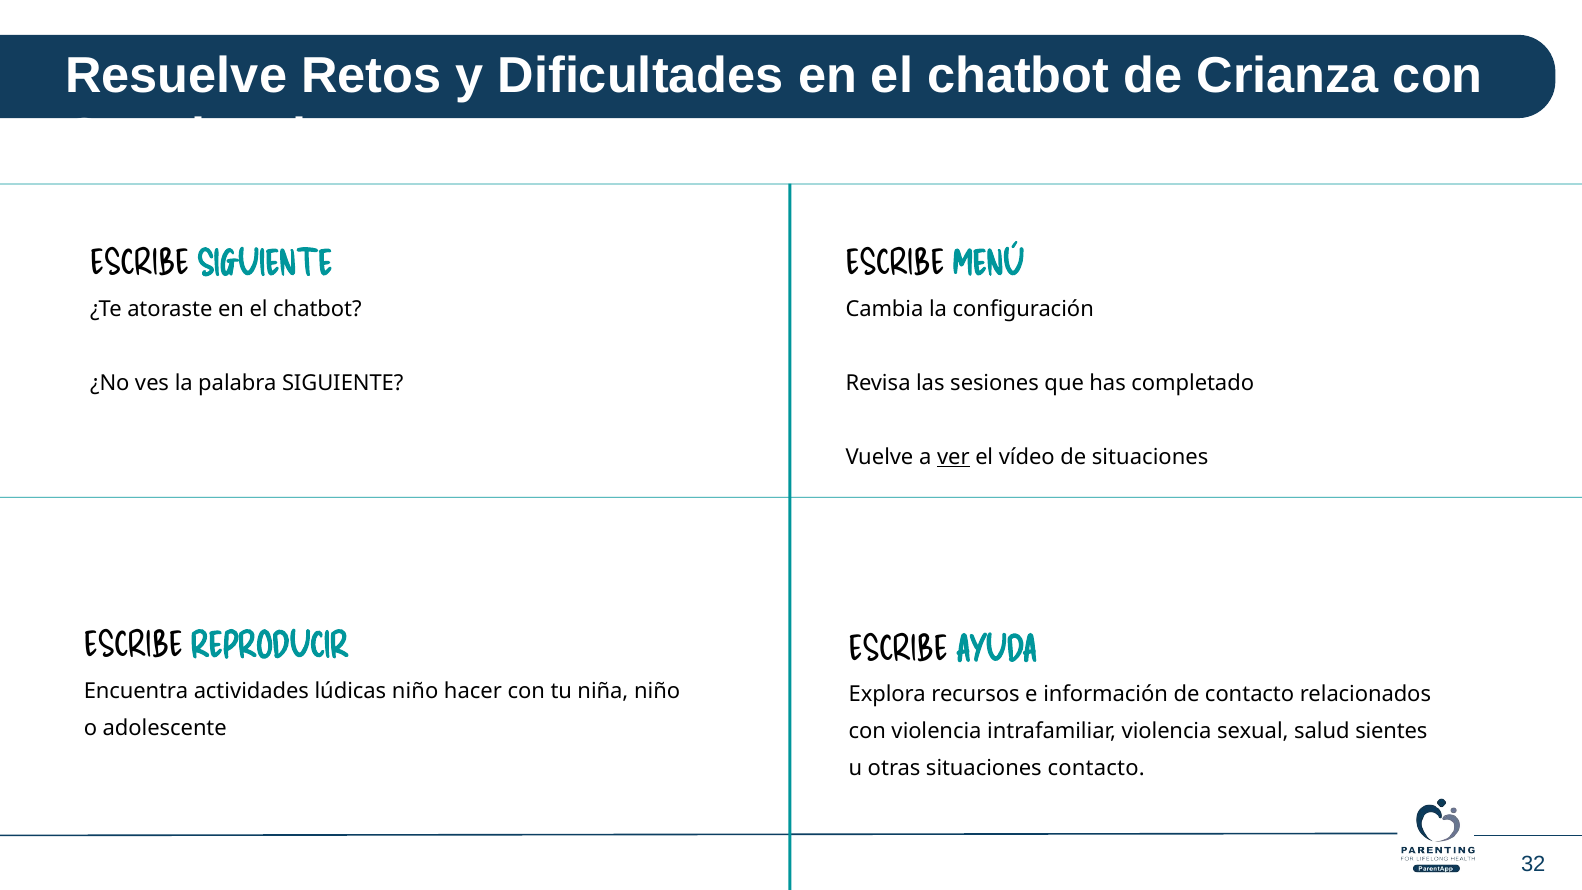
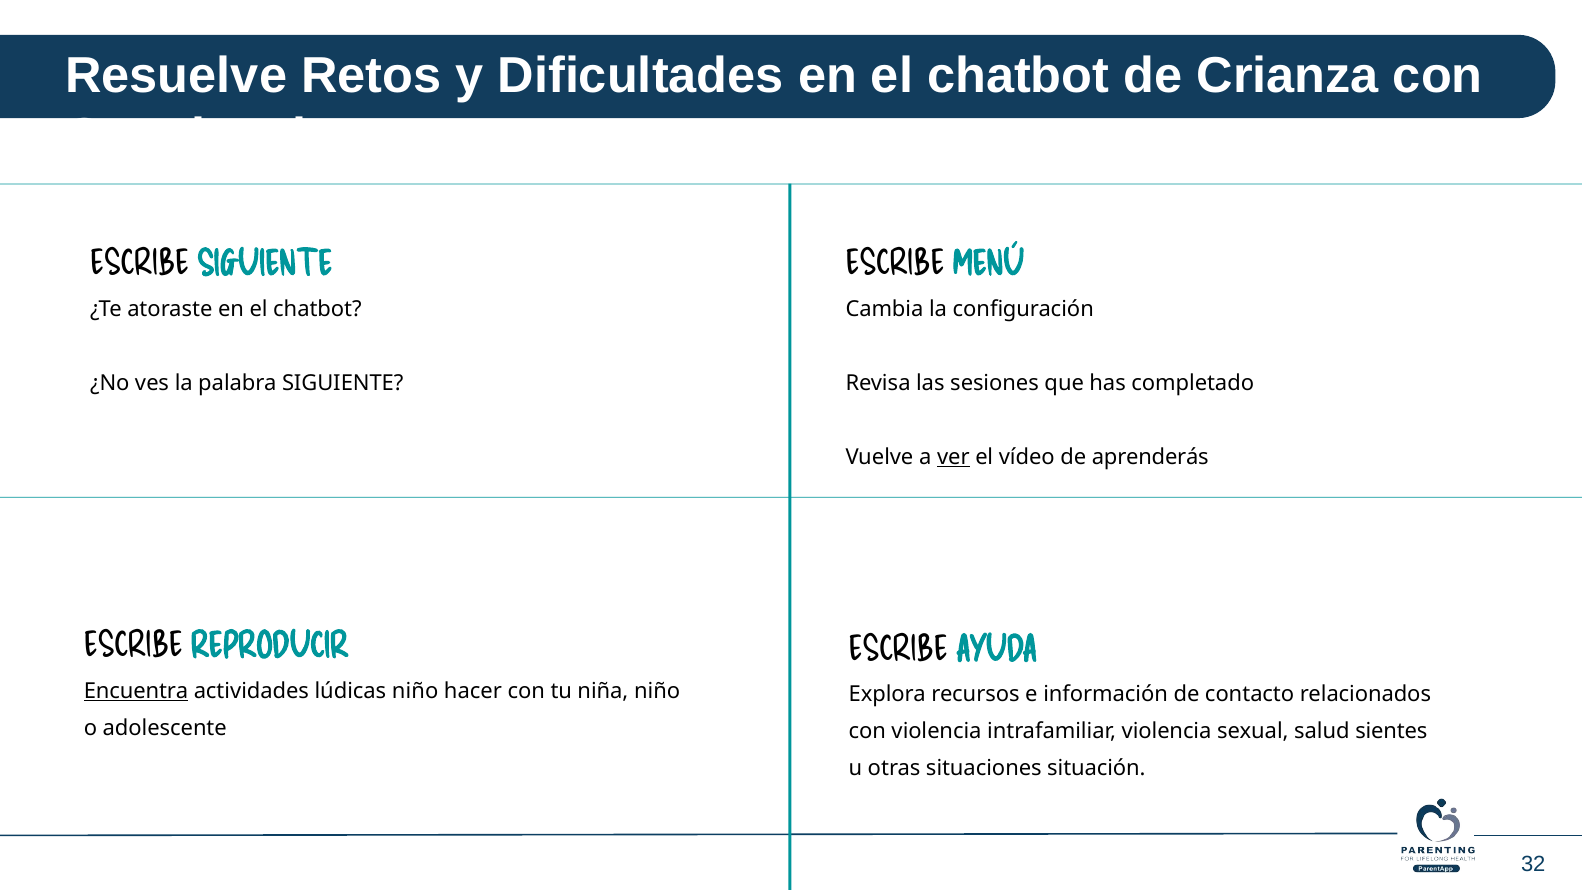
de situaciones: situaciones -> aprenderás (1150, 457)
Encuentra underline: none -> present (136, 691)
situaciones contacto: contacto -> situación (1096, 768)
